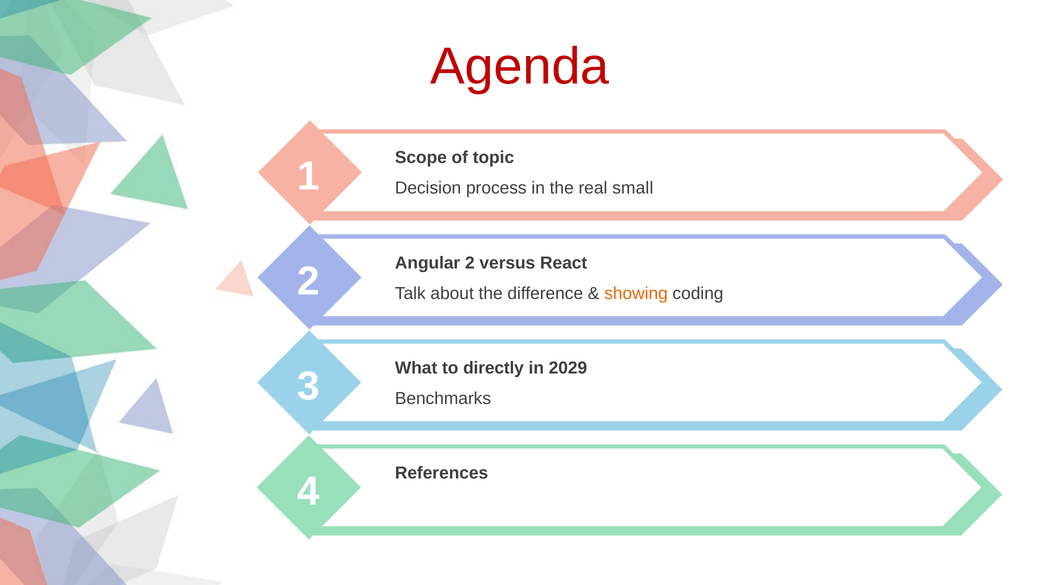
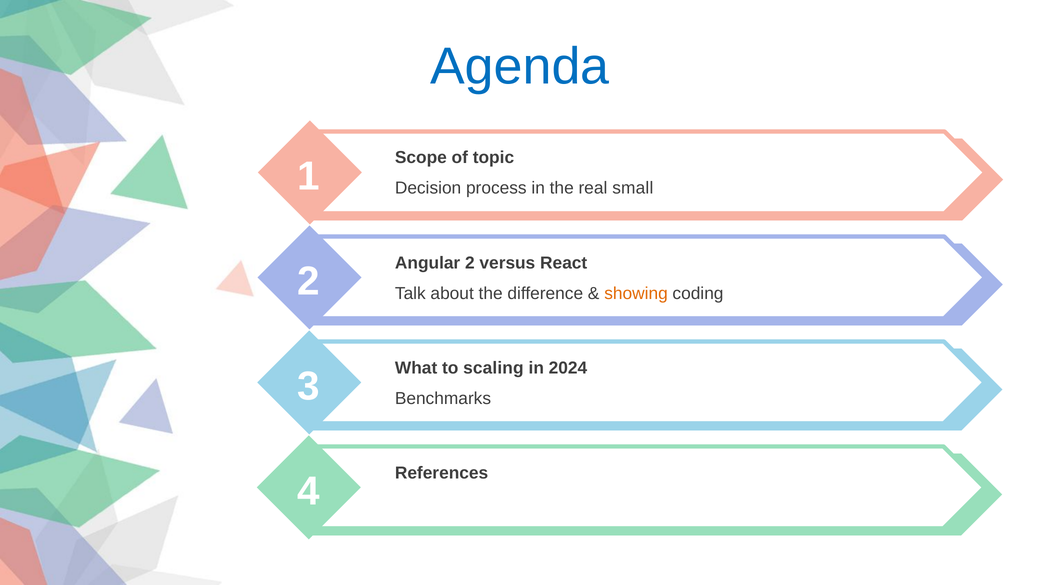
Agenda colour: red -> blue (520, 67)
directly: directly -> scaling (493, 368)
2029: 2029 -> 2024 (568, 368)
